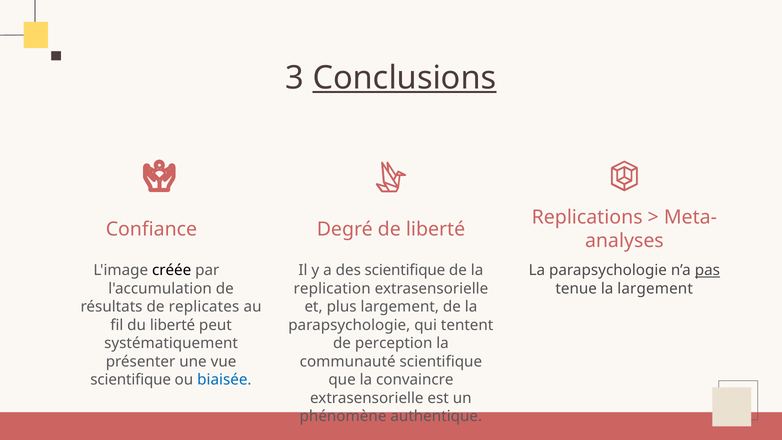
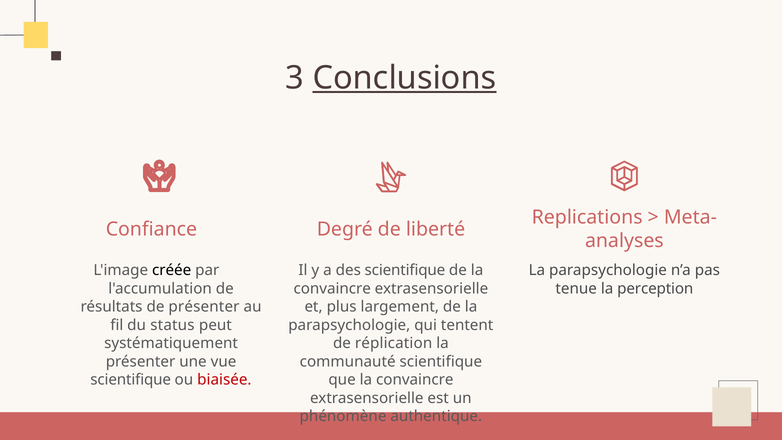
pas underline: present -> none (707, 270)
replication: replication -> convaincre (332, 289)
la largement: largement -> perception (655, 289)
de replicates: replicates -> présenter (204, 307)
du liberté: liberté -> status (172, 325)
perception: perception -> réplication (394, 343)
biaisée colour: blue -> red (224, 380)
